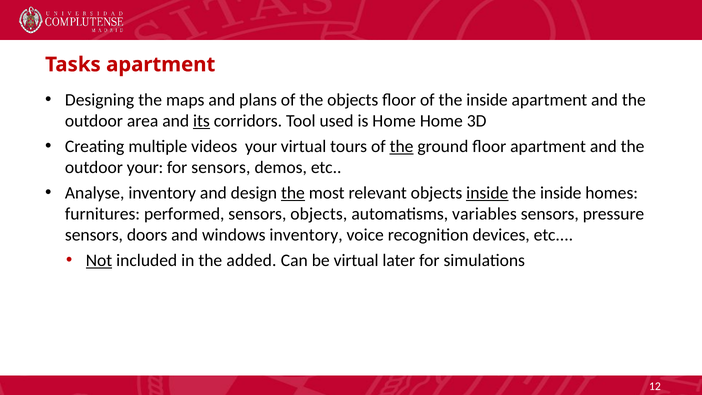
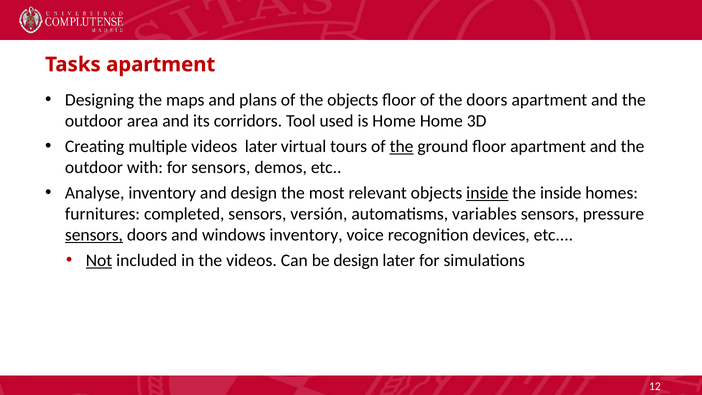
of the inside: inside -> doors (487, 100)
its underline: present -> none (201, 121)
videos your: your -> later (261, 146)
outdoor your: your -> with (145, 167)
the underline: present -> none (293, 193)
performed: performed -> completed (184, 214)
sensors objects: objects -> versión (319, 214)
sensors underline: none -> present (94, 235)
the added: added -> videos (252, 260)
be virtual: virtual -> design (356, 260)
